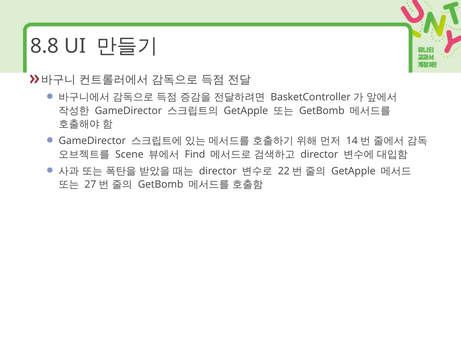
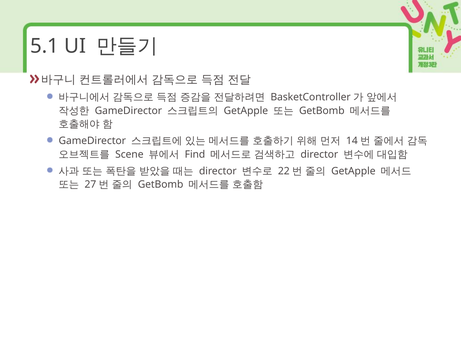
8.8: 8.8 -> 5.1 (44, 46)
